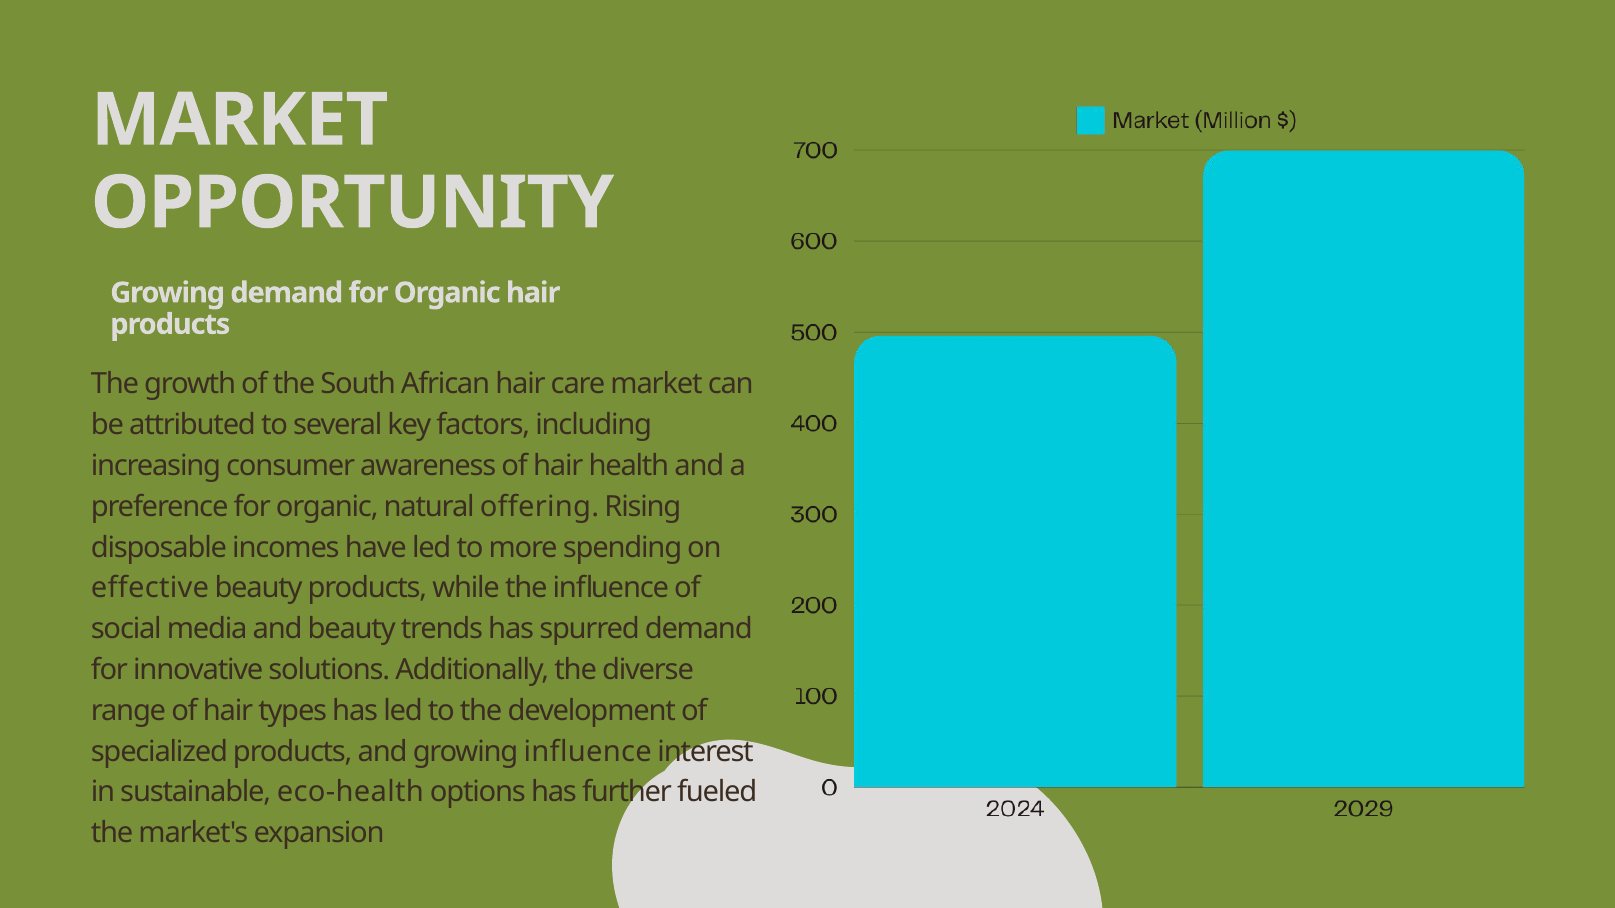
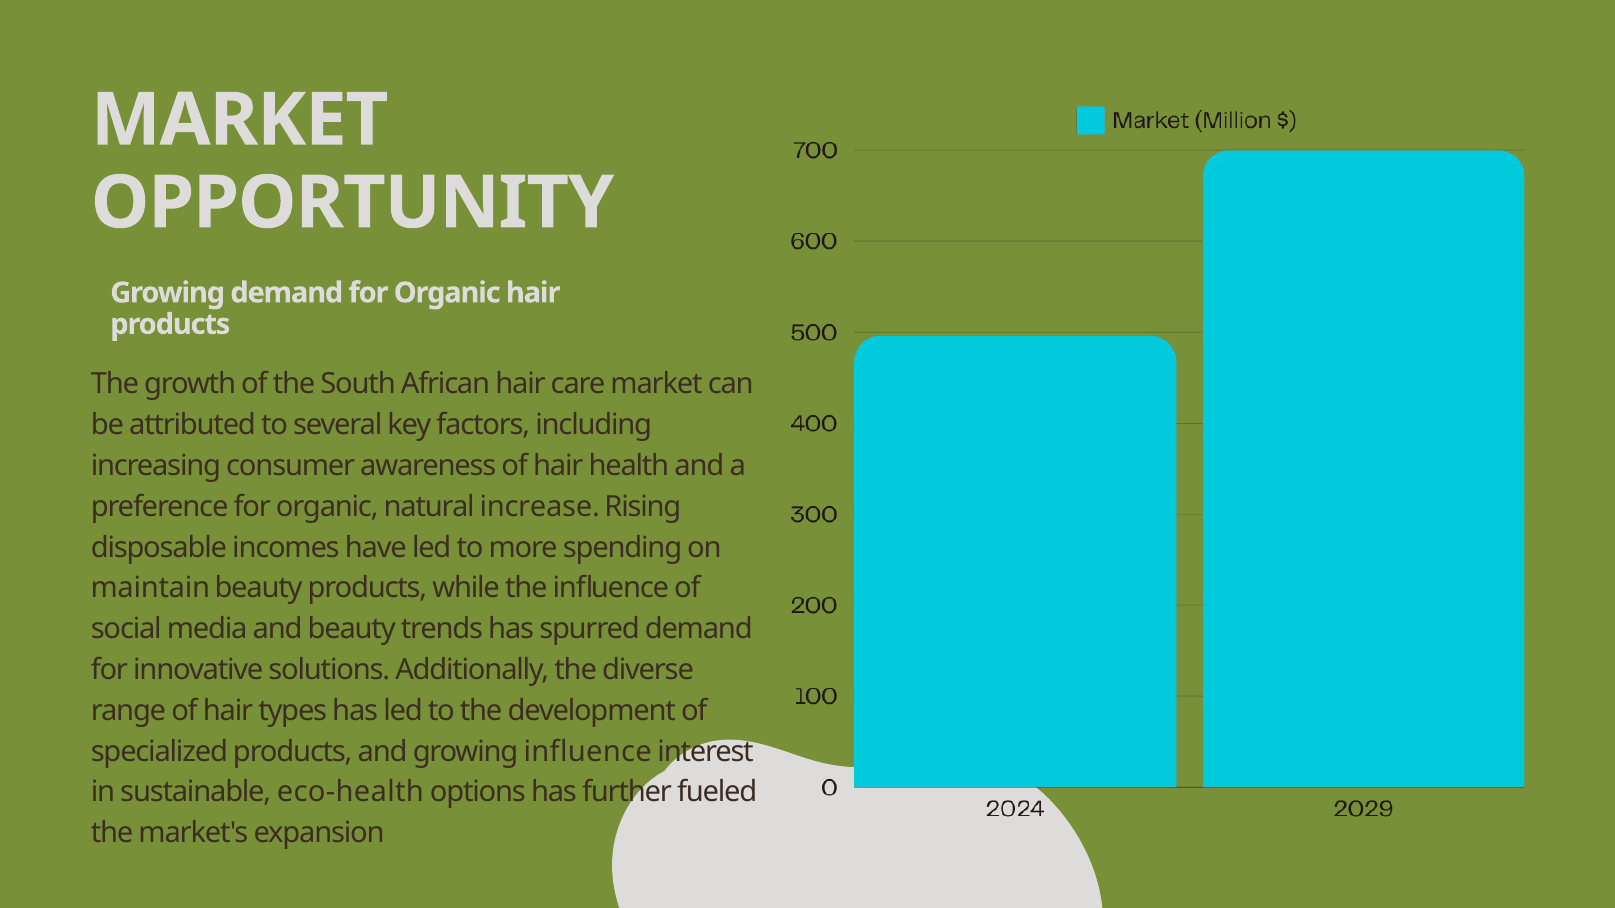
offering: offering -> increase (540, 507)
effective: effective -> maintain (150, 589)
